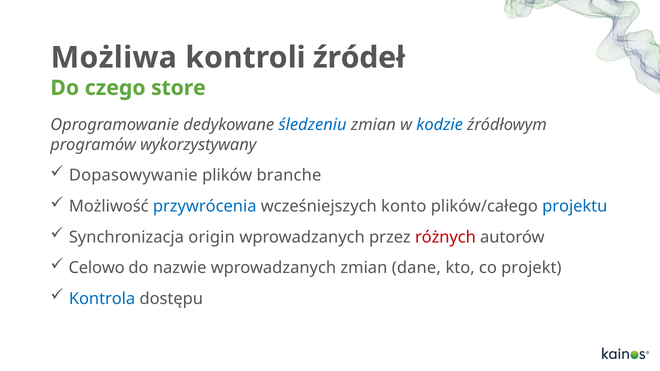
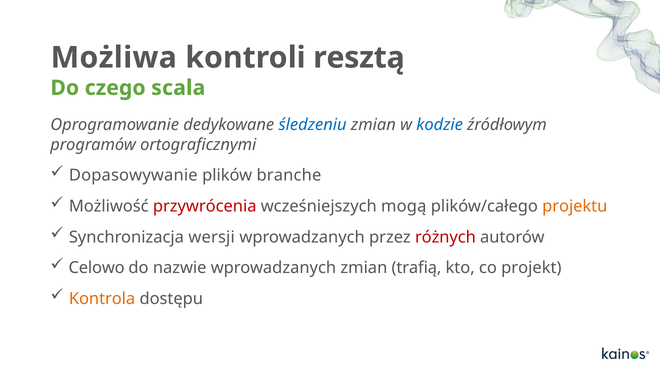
źródeł: źródeł -> resztą (359, 58)
store: store -> scala (178, 88)
wykorzystywany: wykorzystywany -> ortograficznymi (198, 145)
przywrócenia colour: blue -> red (205, 206)
konto: konto -> mogą (404, 206)
projektu colour: blue -> orange (575, 206)
origin: origin -> wersji (212, 237)
dane: dane -> trafią (416, 268)
Kontrola colour: blue -> orange (102, 299)
